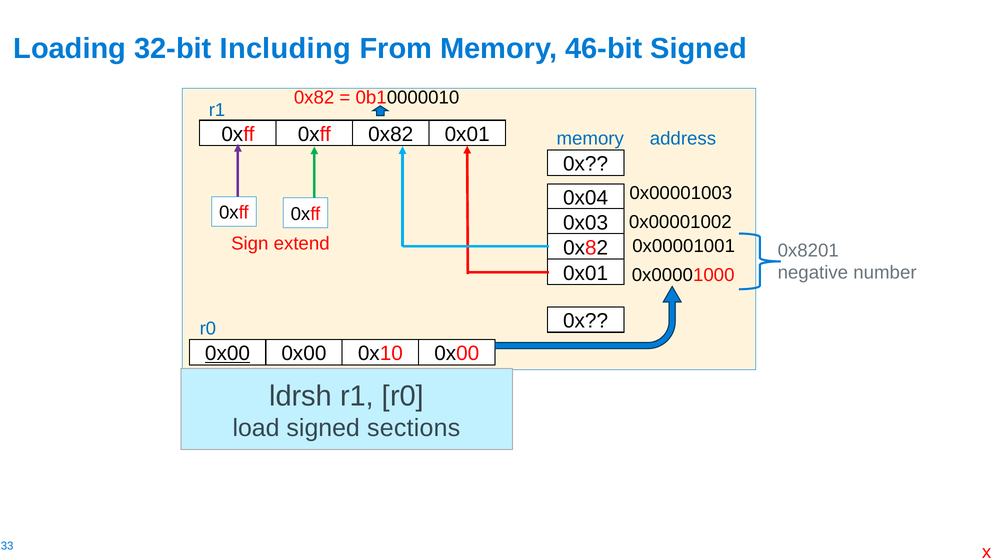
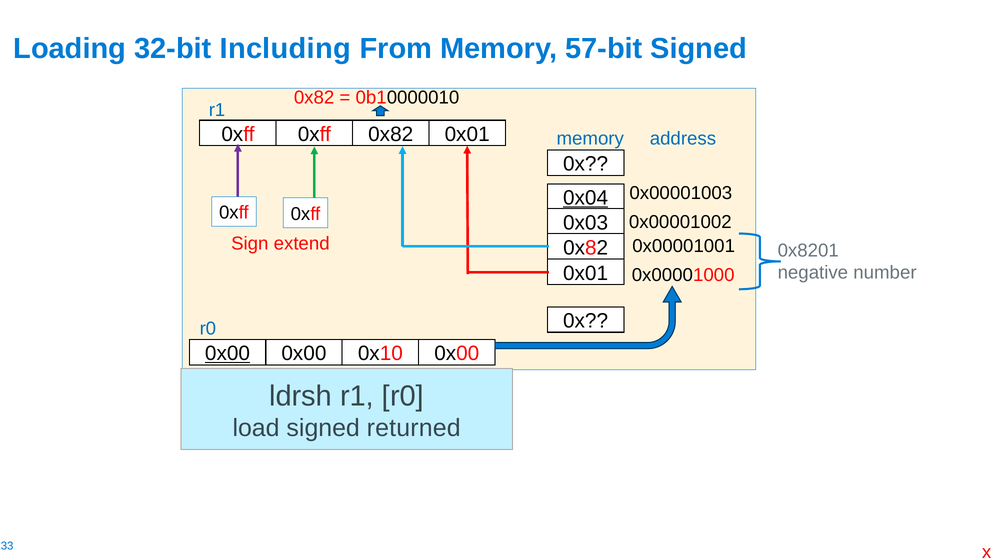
46-bit: 46-bit -> 57-bit (604, 49)
0x04 underline: none -> present (586, 198)
sections: sections -> returned (414, 428)
